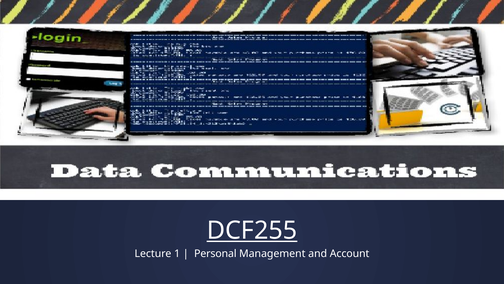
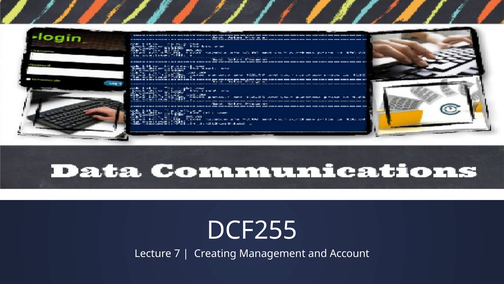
DCF255 underline: present -> none (252, 230)
1: 1 -> 7 (177, 253)
Personal: Personal -> Creating (215, 253)
